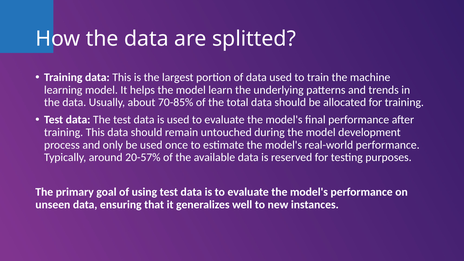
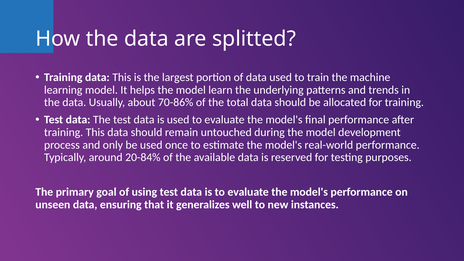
70-85%: 70-85% -> 70-86% (176, 102)
20-57%: 20-57% -> 20-84% (143, 157)
